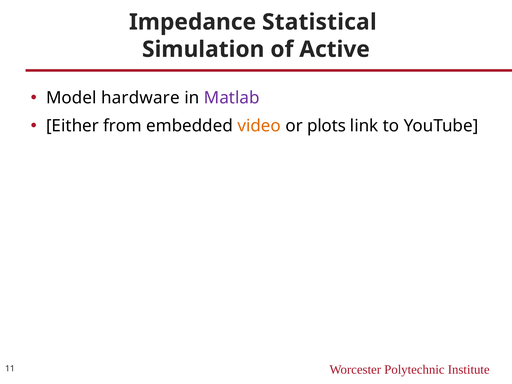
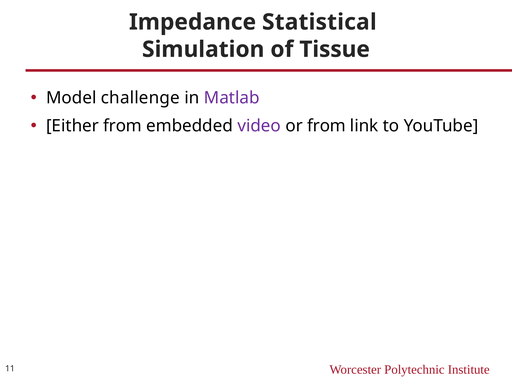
Active: Active -> Tissue (335, 49)
hardware: hardware -> challenge (140, 98)
video colour: orange -> purple (259, 126)
or plots: plots -> from (326, 126)
